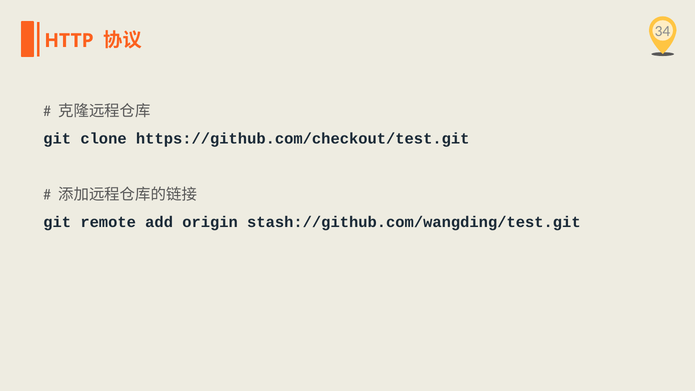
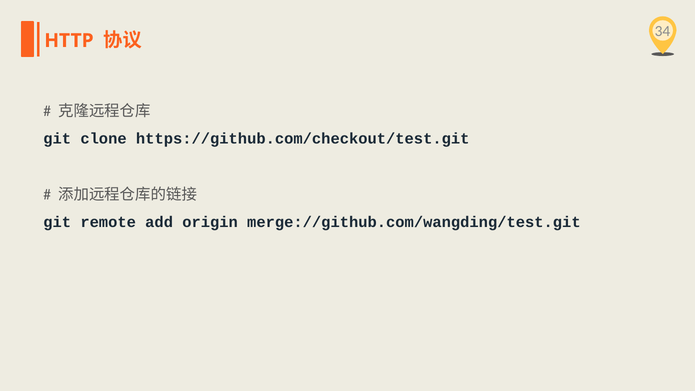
stash://github.com/wangding/test.git: stash://github.com/wangding/test.git -> merge://github.com/wangding/test.git (414, 222)
